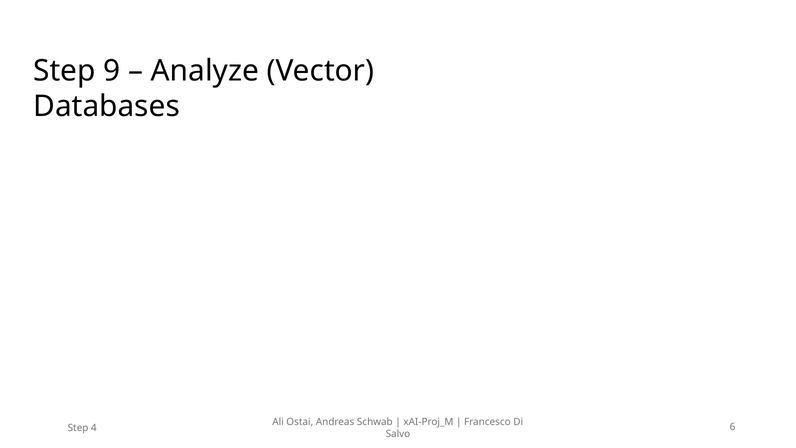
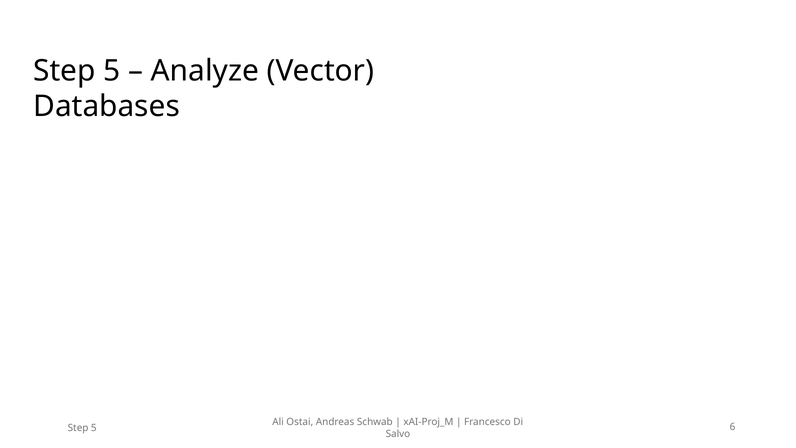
9: 9 -> 5 (112, 71)
4: 4 -> 5 (94, 428)
